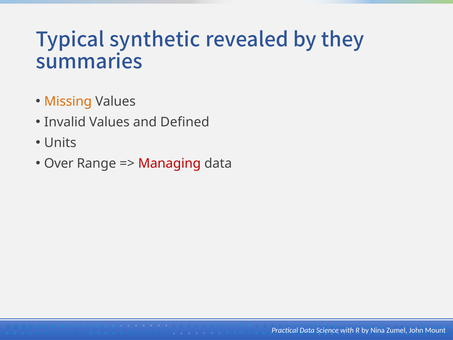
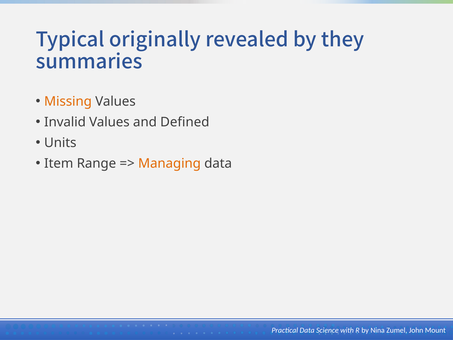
synthetic: synthetic -> originally (155, 40)
Over: Over -> Item (59, 163)
Managing colour: red -> orange (169, 163)
